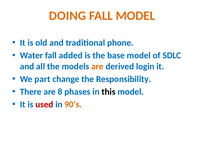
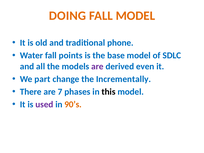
added: added -> points (71, 55)
are colour: orange -> purple (97, 66)
login: login -> even (145, 66)
Responsibility: Responsibility -> Incrementally (124, 79)
8: 8 -> 7 (60, 92)
used colour: red -> purple (44, 104)
